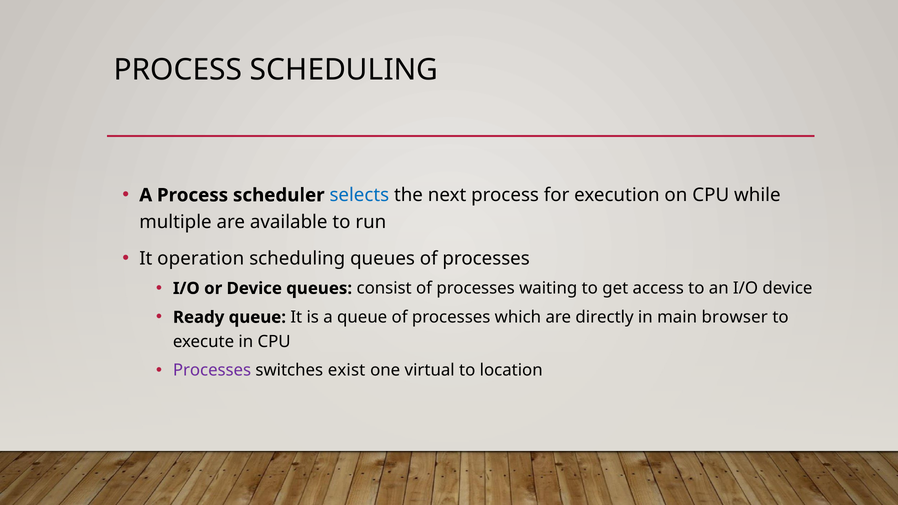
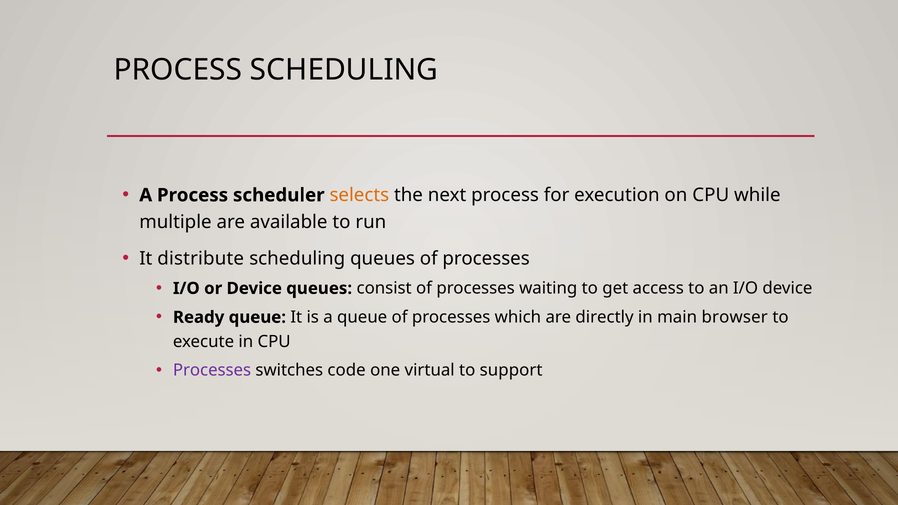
selects colour: blue -> orange (359, 195)
operation: operation -> distribute (201, 259)
exist: exist -> code (347, 370)
location: location -> support (511, 370)
